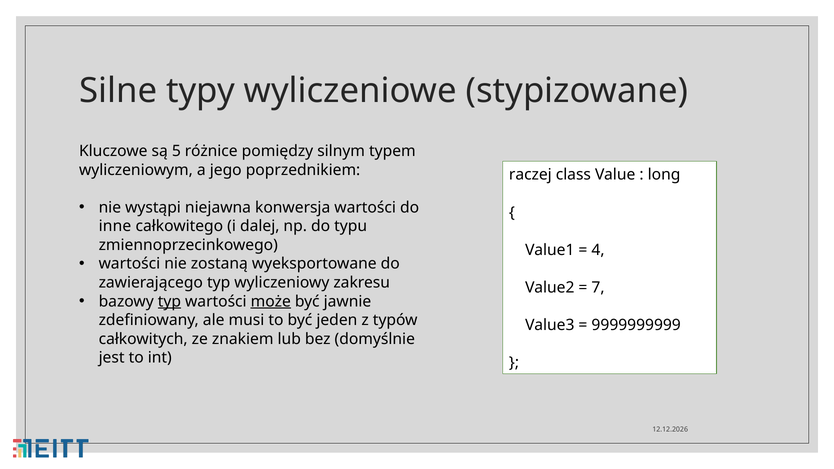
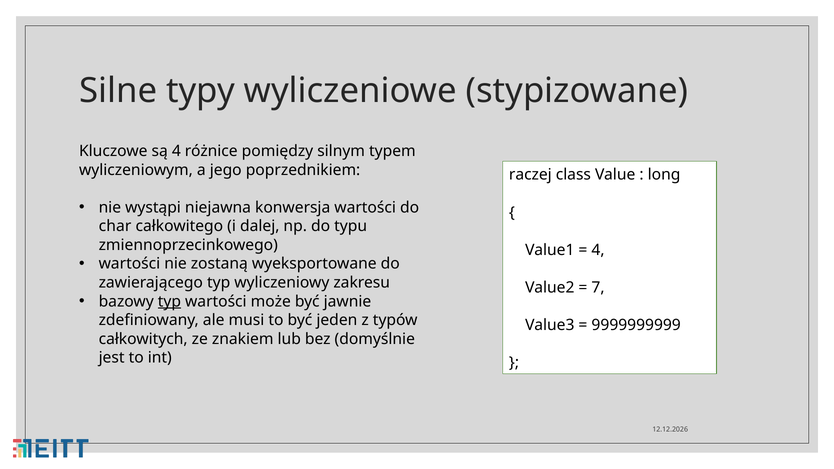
są 5: 5 -> 4 (176, 151)
inne: inne -> char (115, 226)
może underline: present -> none (271, 301)
